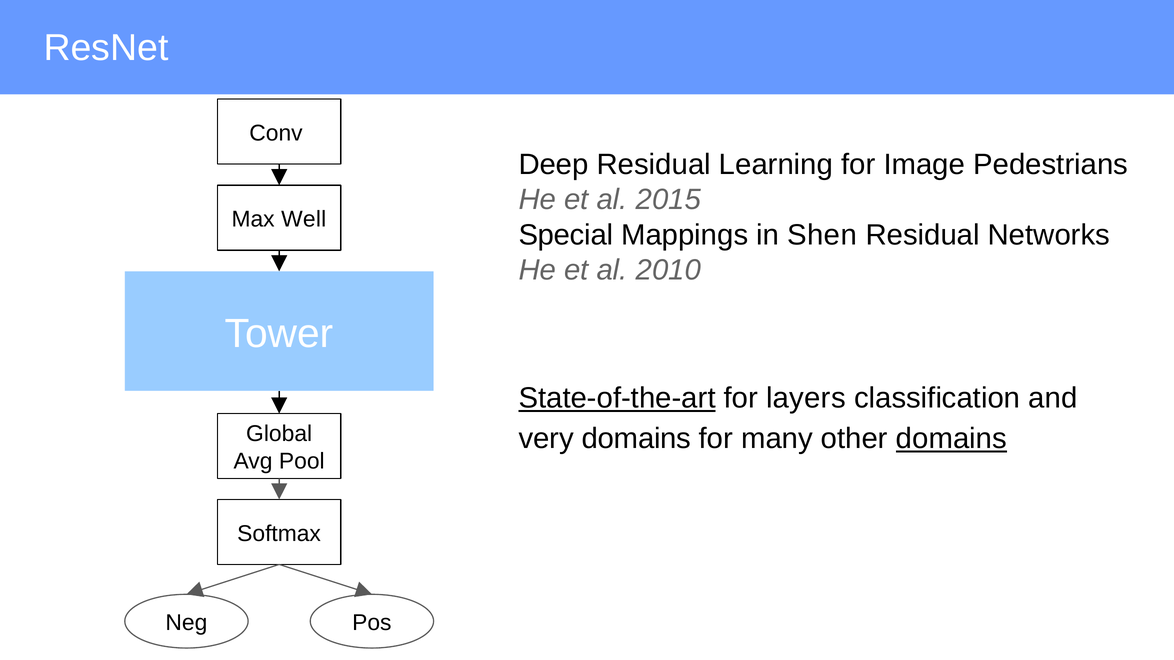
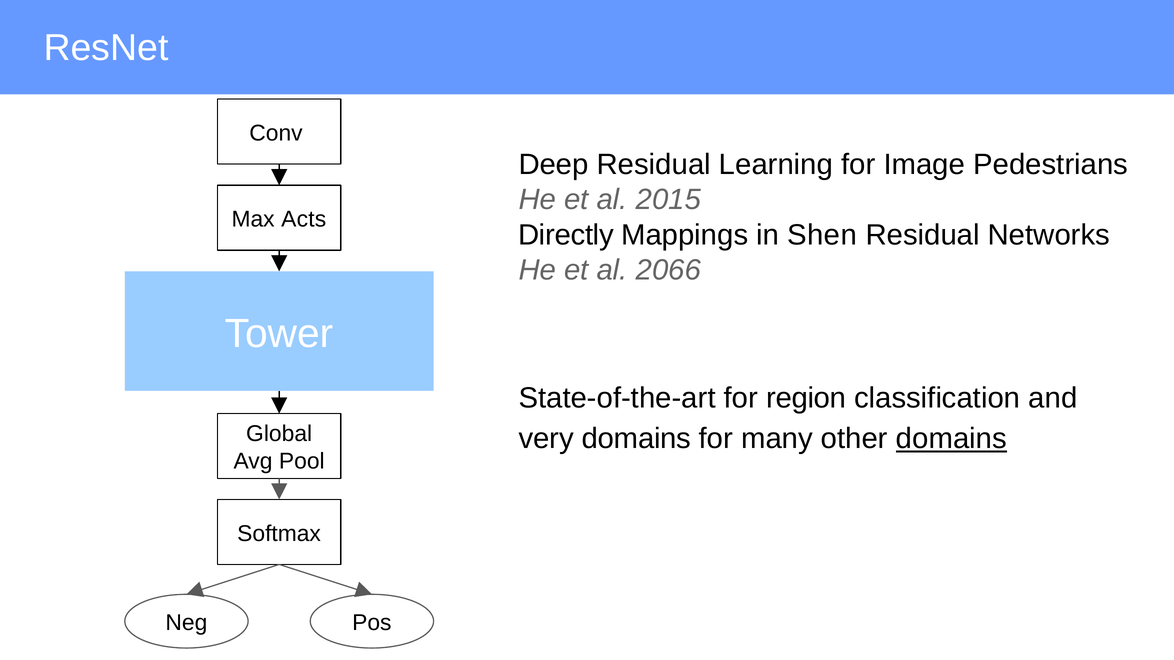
Well: Well -> Acts (304, 219)
Special: Special -> Directly (566, 235)
2010: 2010 -> 2066 (668, 270)
State-of-the-art underline: present -> none (617, 399)
layers: layers -> region (806, 399)
